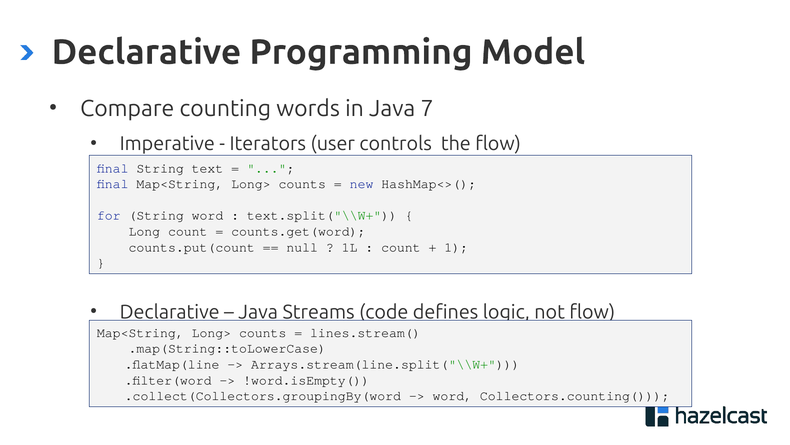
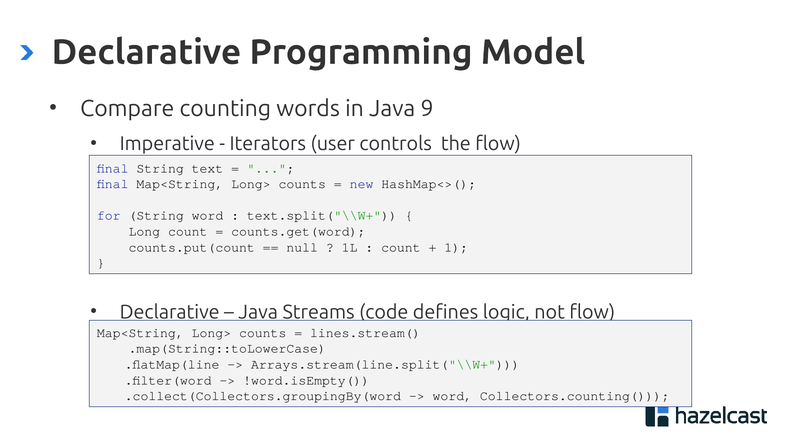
7: 7 -> 9 (427, 108)
